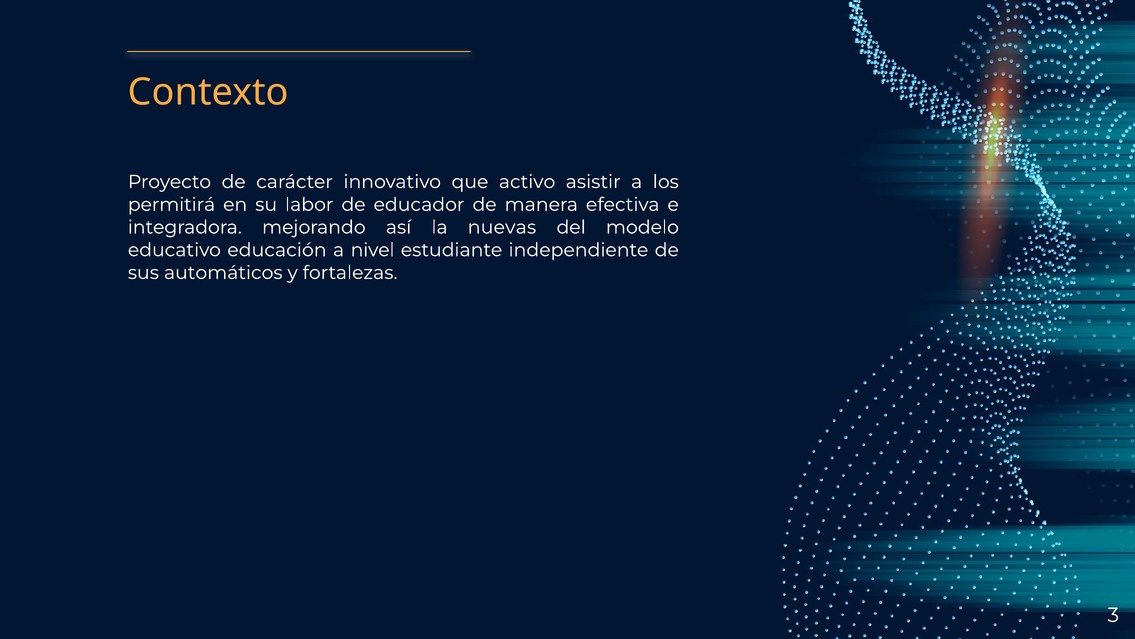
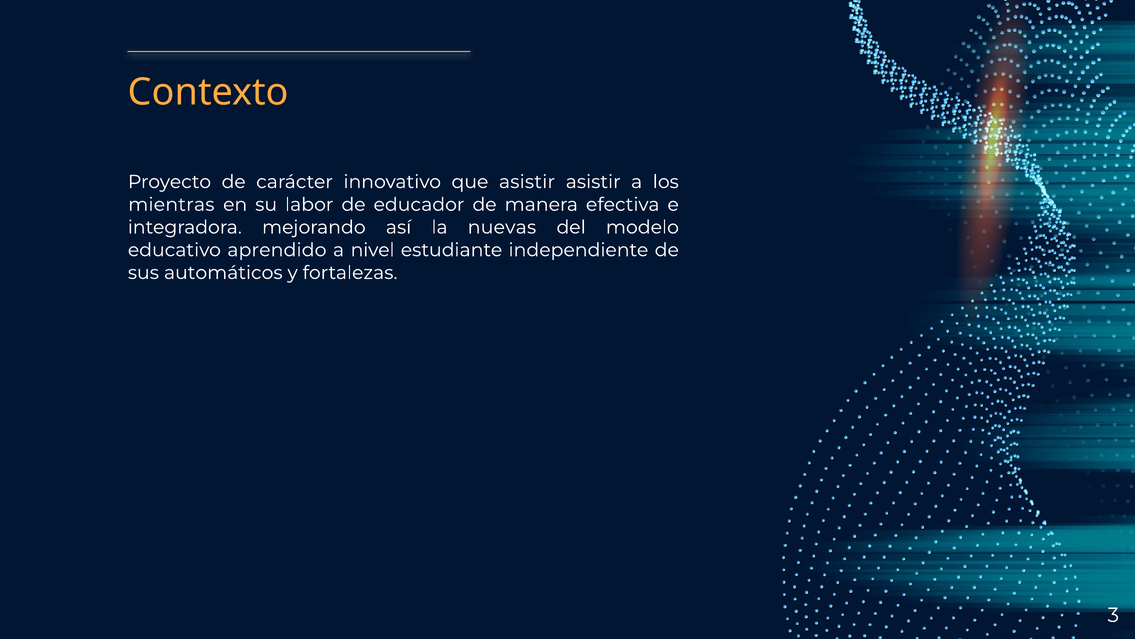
que activo: activo -> asistir (527, 182)
permitirá: permitirá -> mientras (171, 204)
educación: educación -> aprendido (277, 250)
